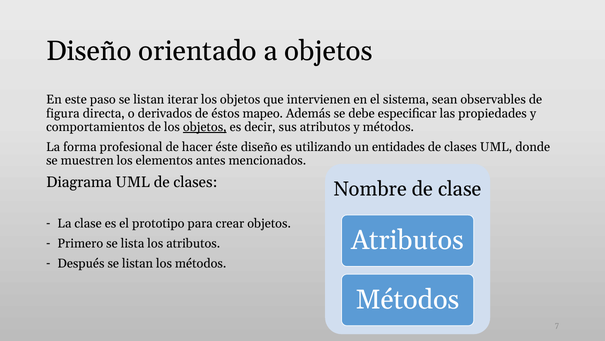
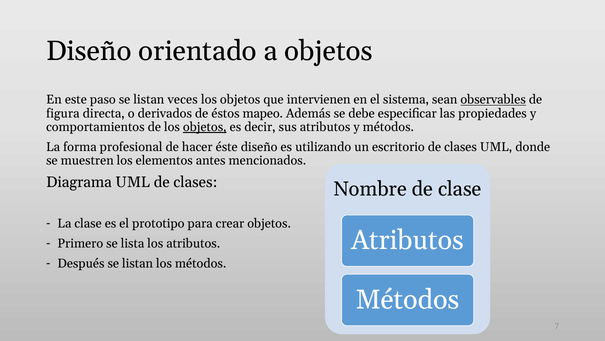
iterar: iterar -> veces (183, 100)
observables underline: none -> present (493, 100)
entidades: entidades -> escritorio (398, 147)
